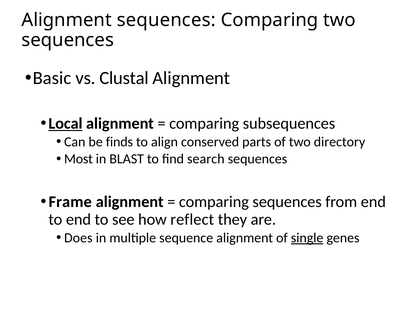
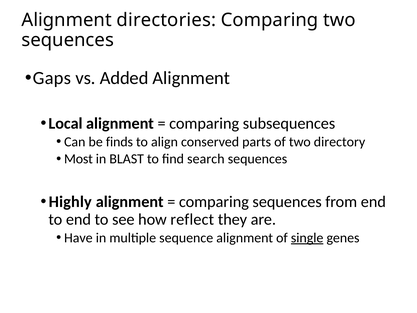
Alignment sequences: sequences -> directories (166, 20)
Basic: Basic -> Gaps (52, 78)
Clustal: Clustal -> Added (124, 78)
Local underline: present -> none (65, 123)
Frame: Frame -> Highly (70, 202)
Does: Does -> Have (78, 238)
